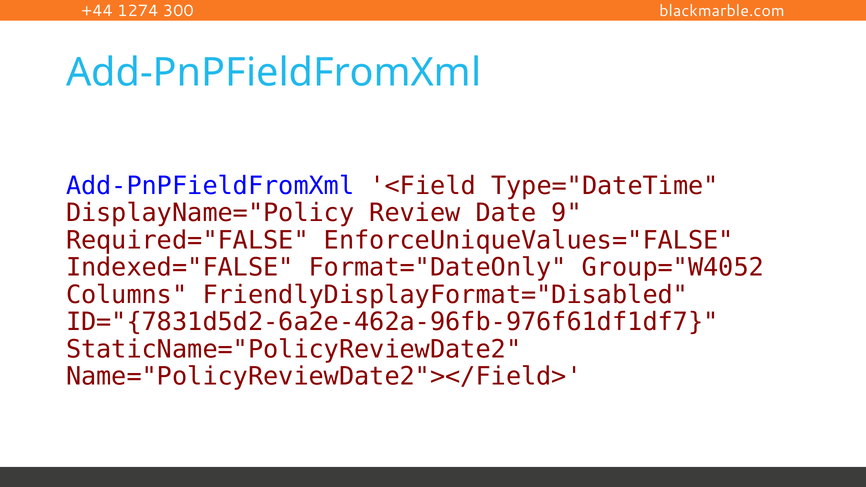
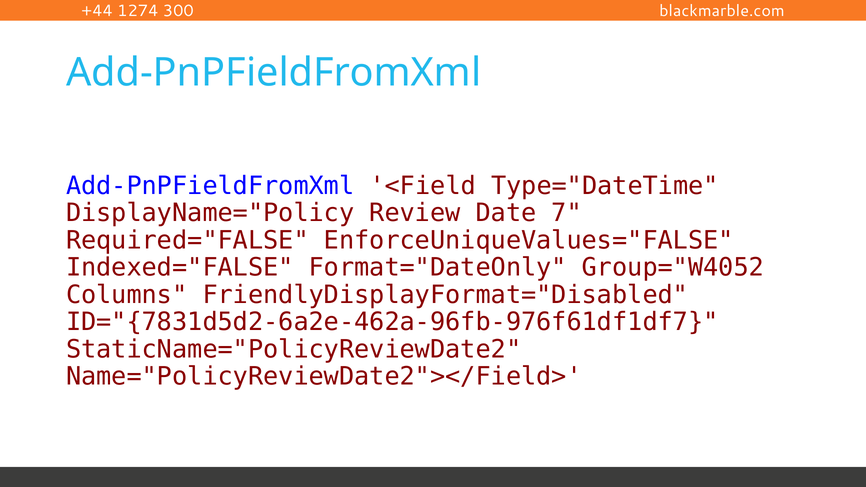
9: 9 -> 7 (567, 213)
